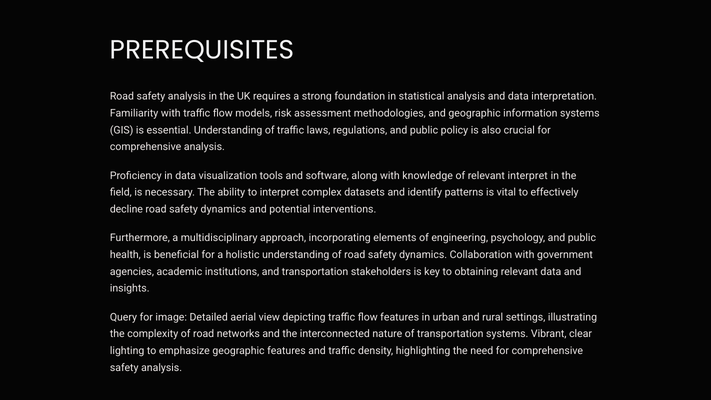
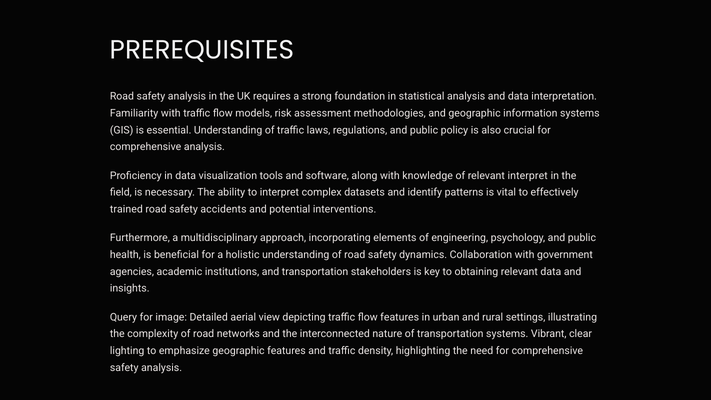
decline: decline -> trained (126, 209)
dynamics: dynamics -> accidents (223, 209)
